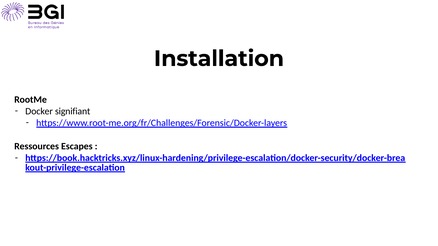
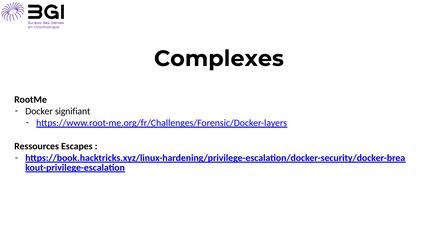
Installation: Installation -> Complexes (219, 59)
